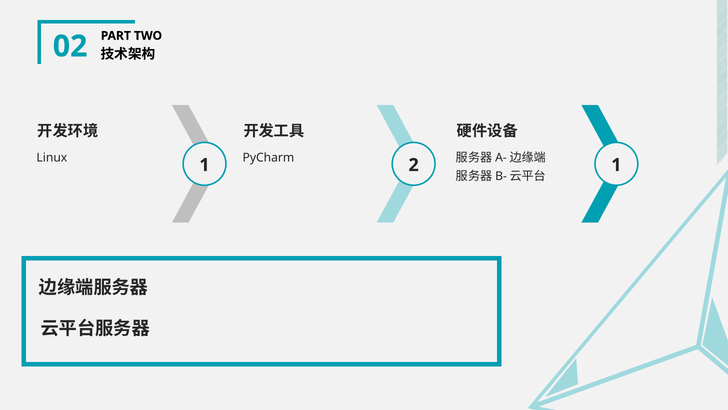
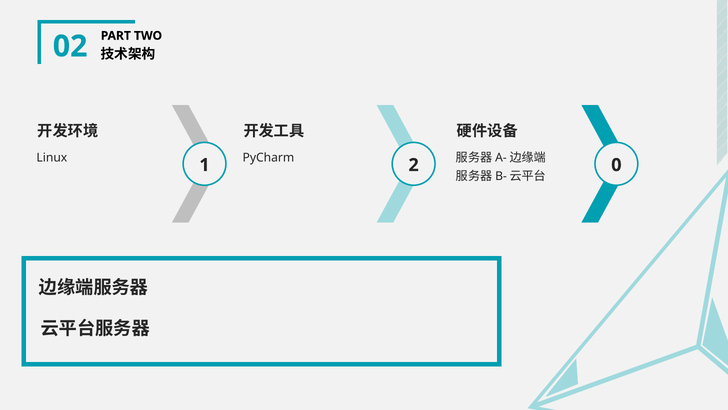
2 1: 1 -> 0 (616, 165)
